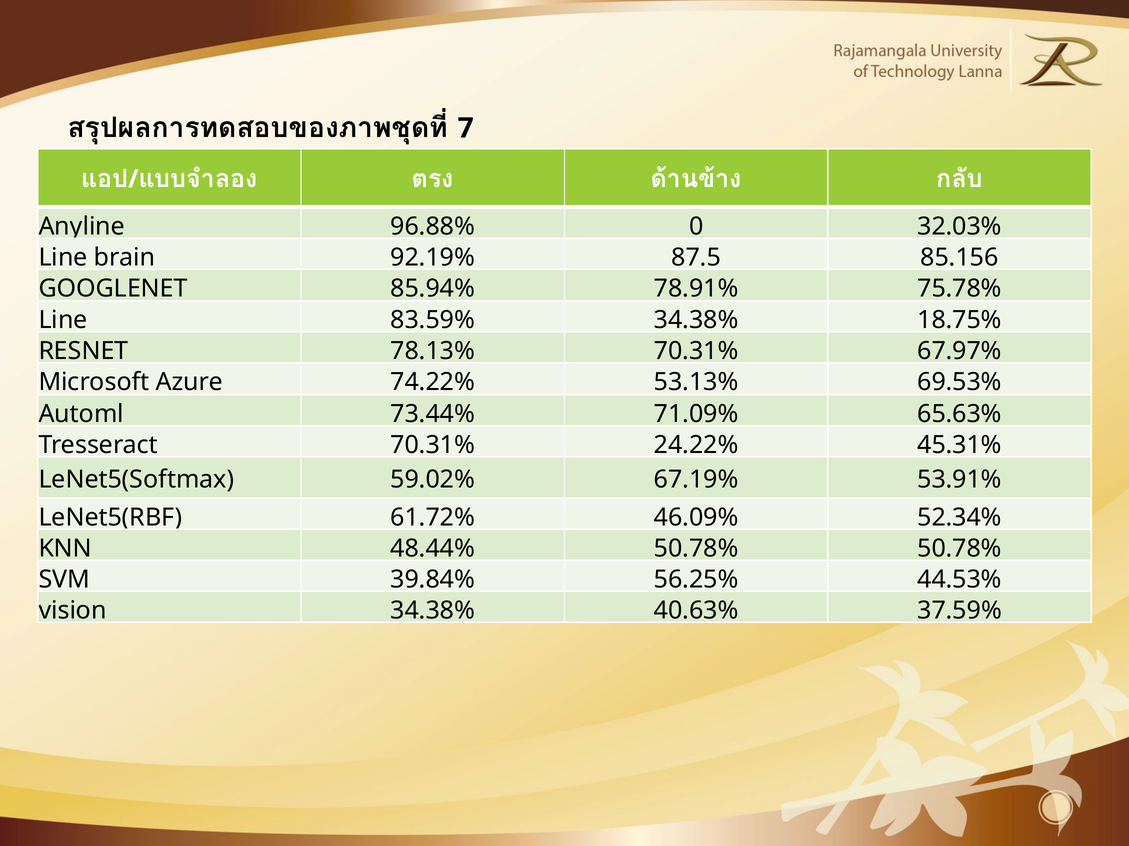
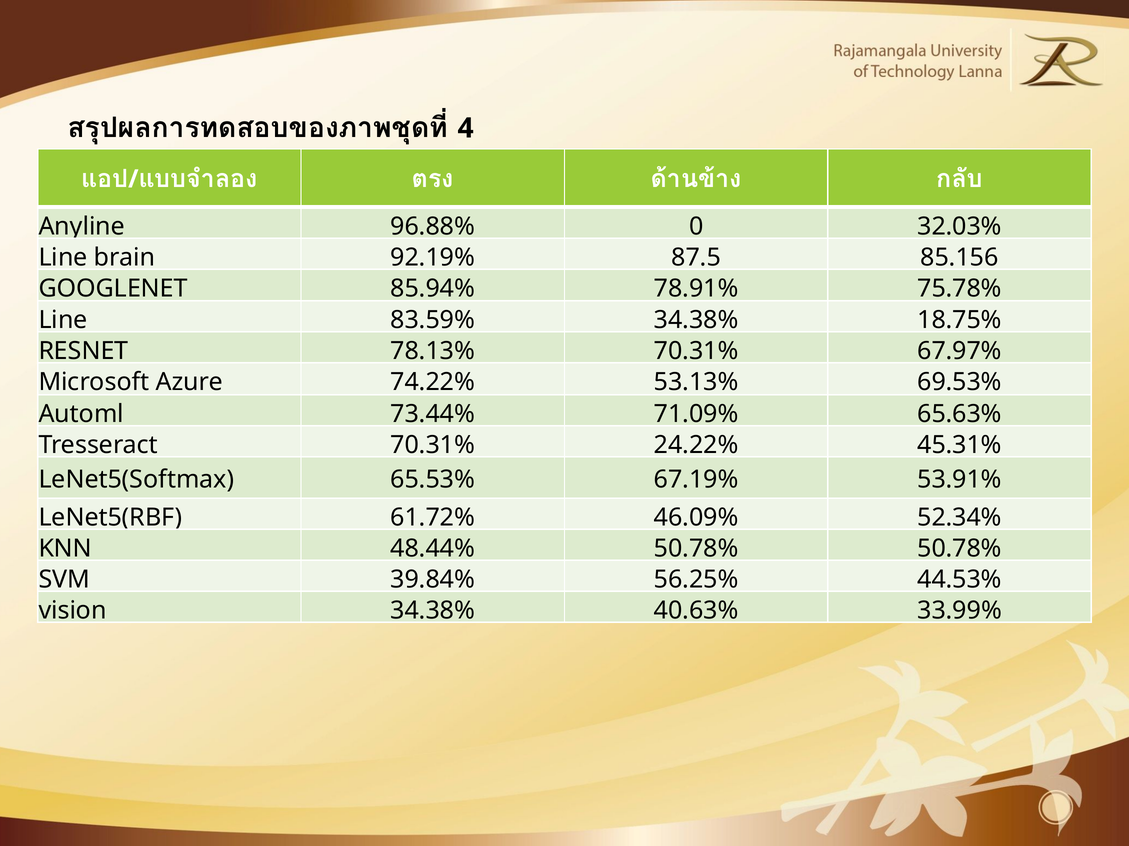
7: 7 -> 4 (466, 128)
59.02%: 59.02% -> 65.53% (433, 480)
37.59%: 37.59% -> 33.99% (960, 611)
